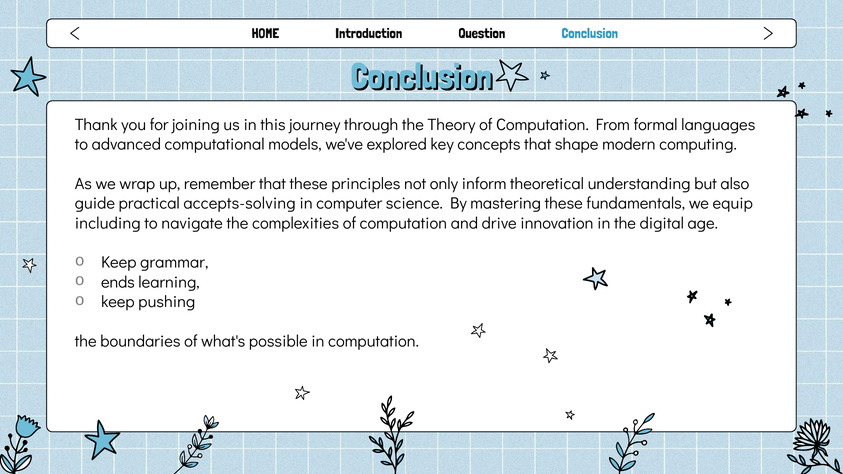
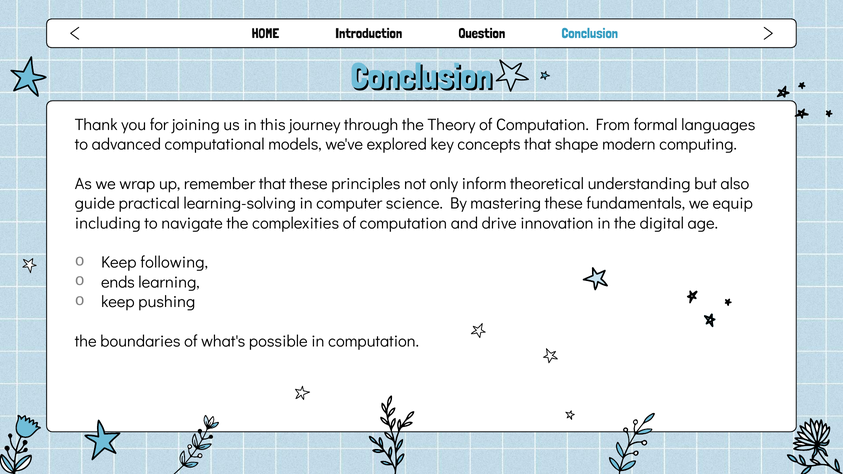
accepts-solving: accepts-solving -> learning-solving (240, 204)
grammar: grammar -> following (174, 263)
